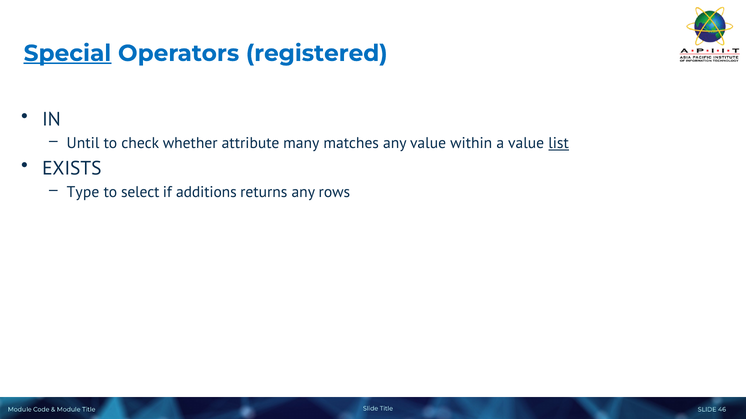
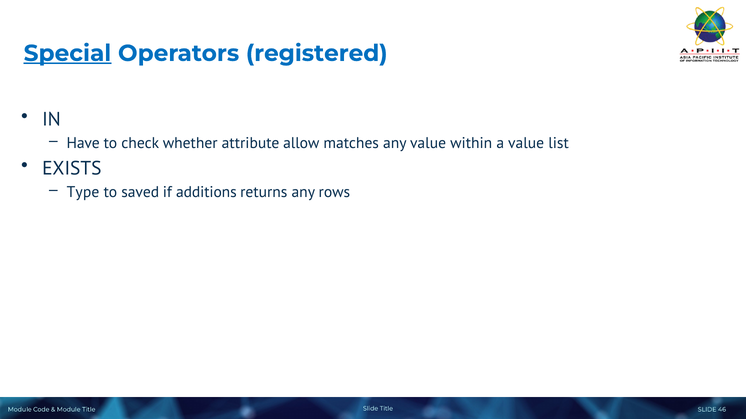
Until: Until -> Have (83, 143)
many: many -> allow (301, 143)
list underline: present -> none (559, 143)
select: select -> saved (140, 192)
